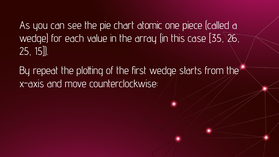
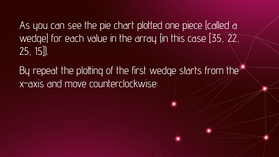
atomic: atomic -> plotted (150, 25)
26: 26 -> 22 (234, 38)
